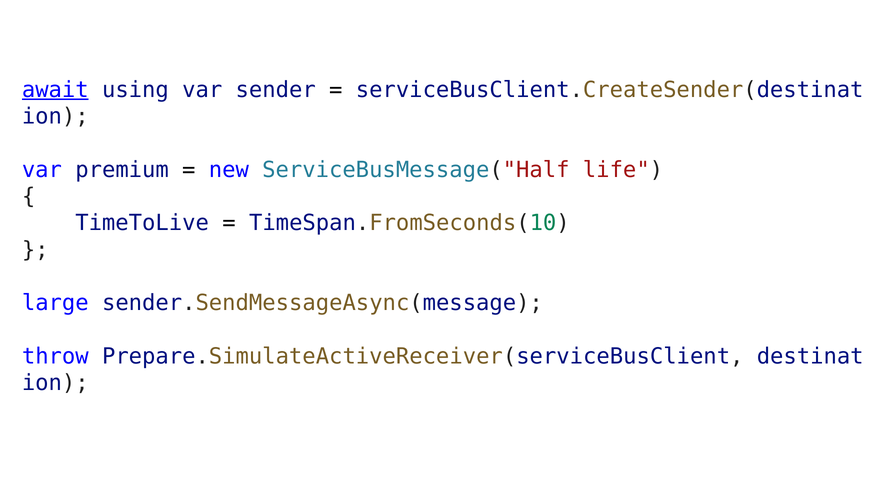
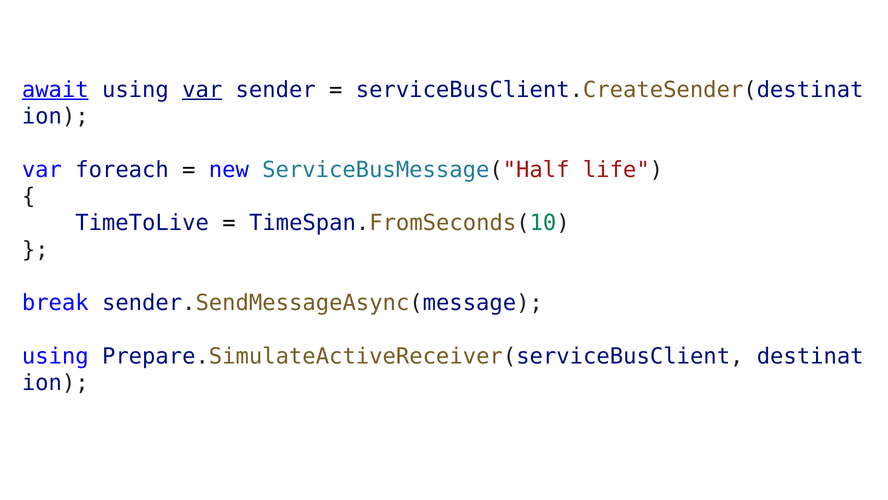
var underline: none -> present (202, 90)
premium: premium -> foreach (122, 170)
large: large -> break (55, 303)
throw: throw -> using (55, 356)
